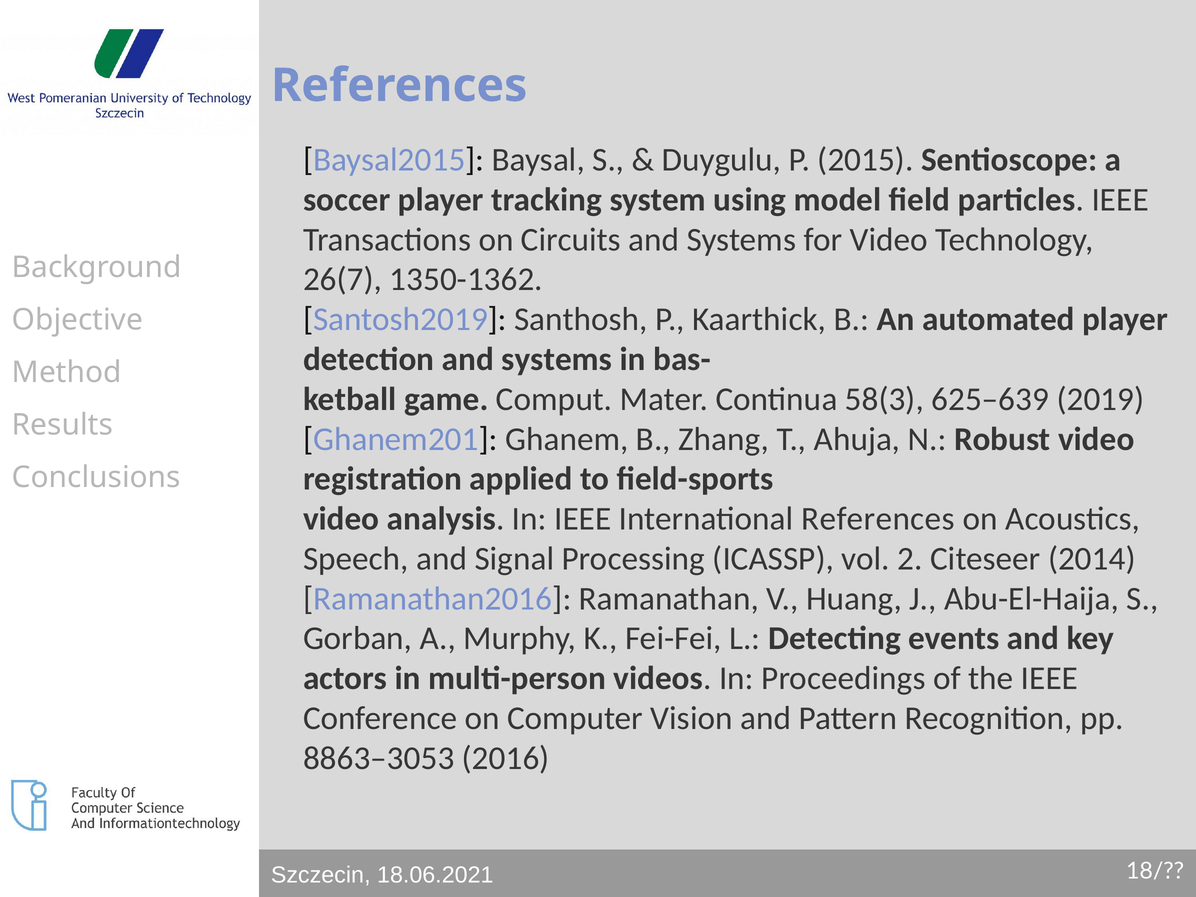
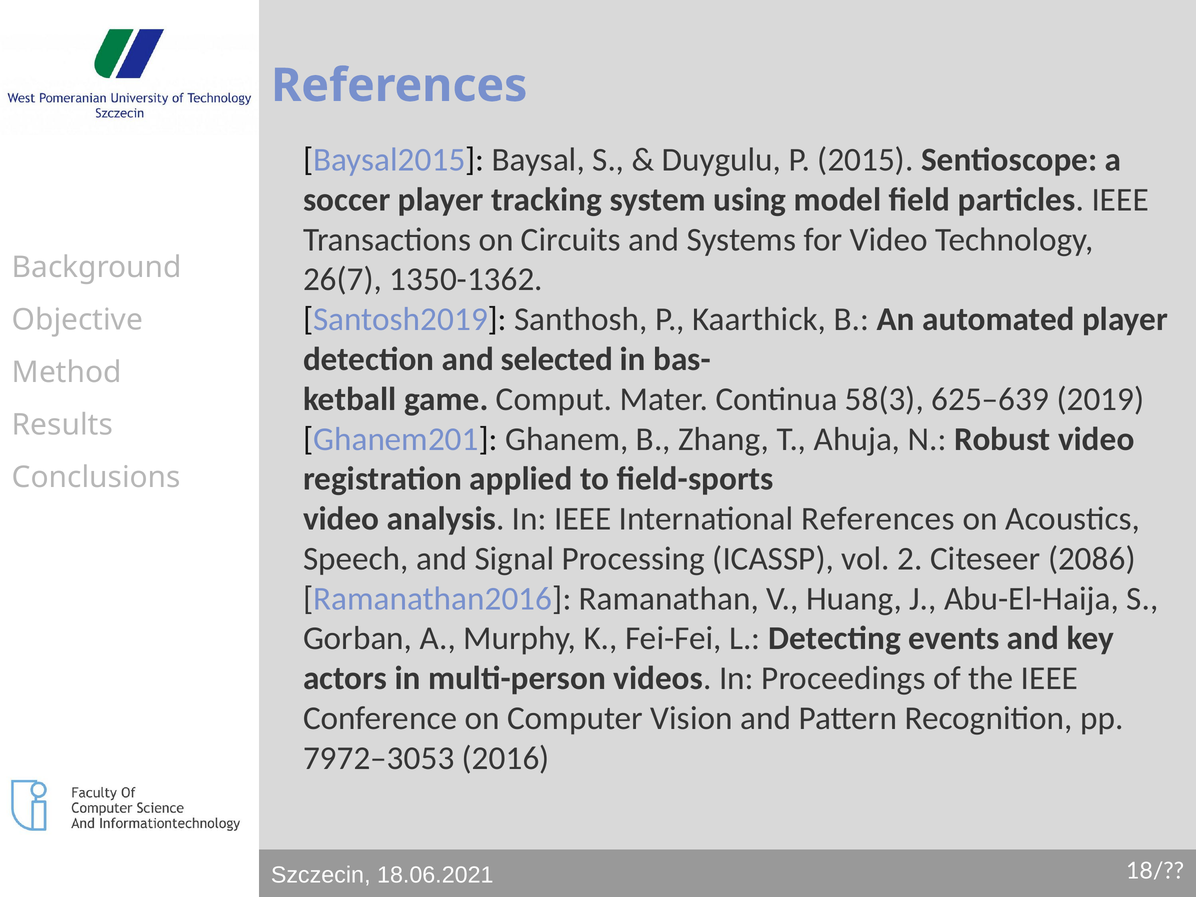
detection and systems: systems -> selected (557, 359)
2014: 2014 -> 2086 (1092, 559)
8863–3053: 8863–3053 -> 7972–3053 (379, 758)
